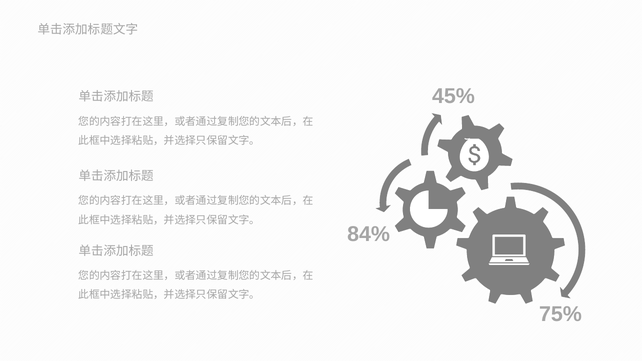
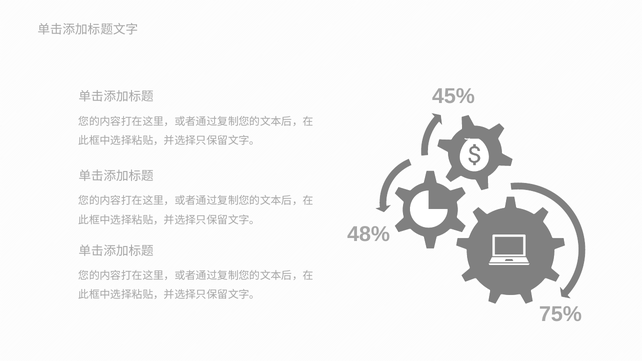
84%: 84% -> 48% (369, 234)
